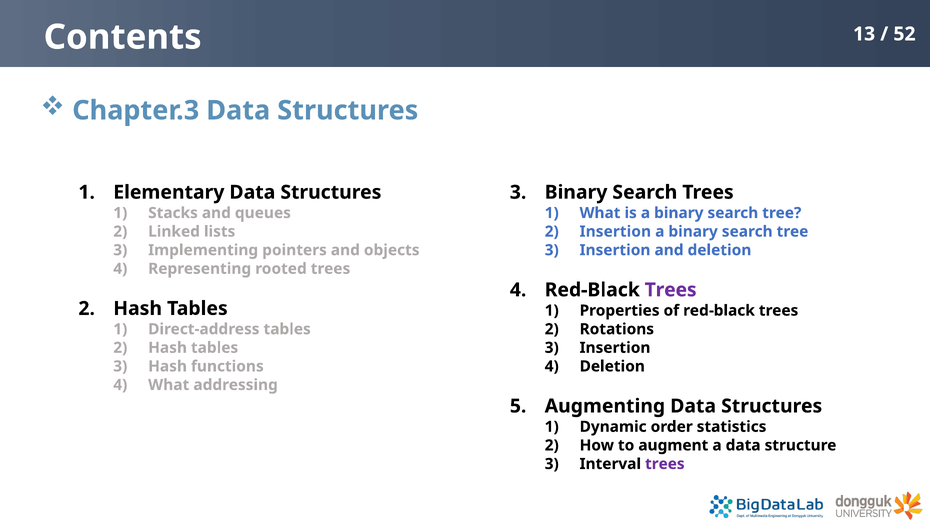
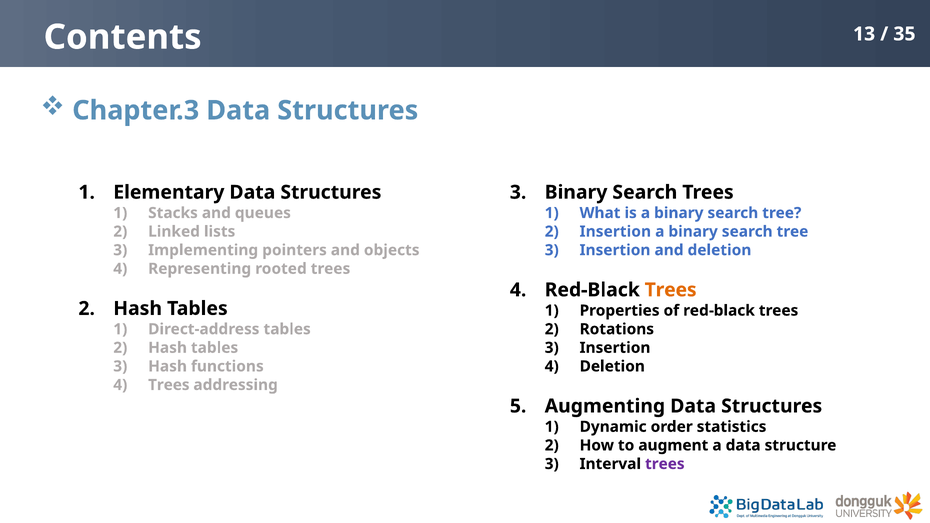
52: 52 -> 35 (904, 34)
Trees colour: purple -> orange (671, 290)
What: What -> Trees (169, 385)
